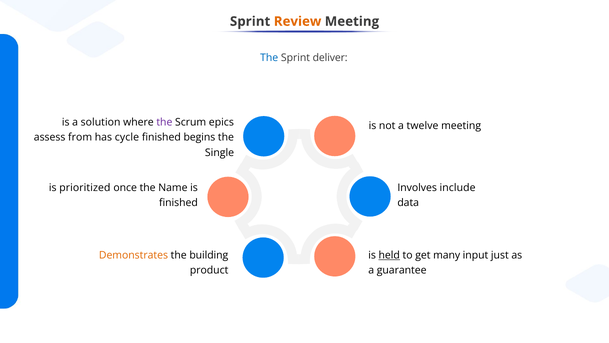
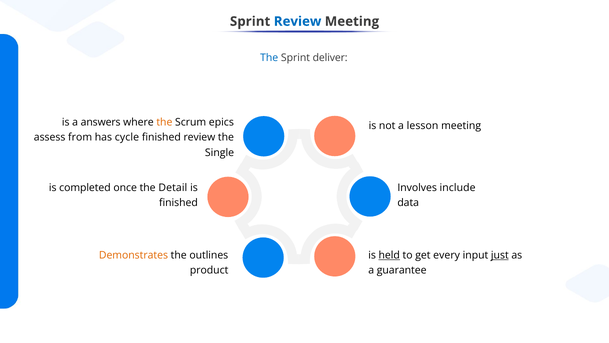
Review colour: orange -> blue (298, 21)
solution: solution -> answers (101, 122)
the colour: purple -> orange (164, 122)
twelve: twelve -> lesson (423, 126)
finished begins: begins -> review (199, 137)
prioritized: prioritized -> completed (85, 188)
Name: Name -> Detail (173, 188)
building: building -> outlines (209, 255)
many: many -> every (447, 255)
just underline: none -> present (500, 255)
